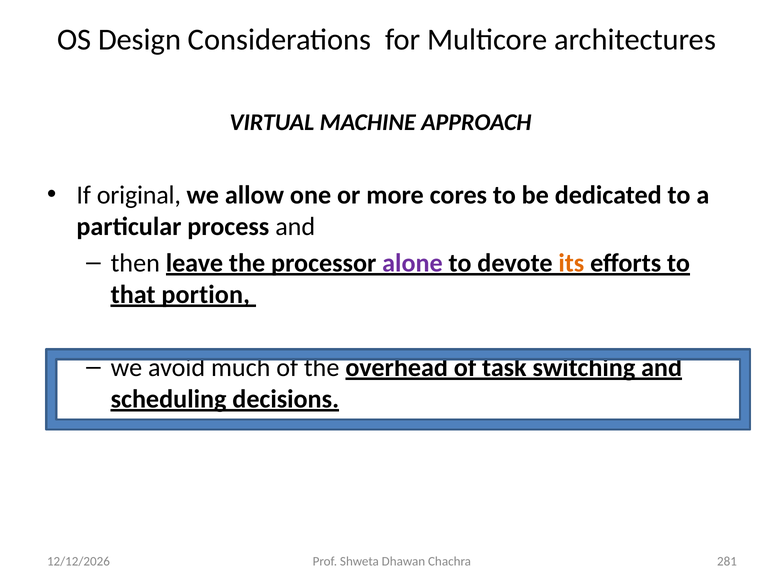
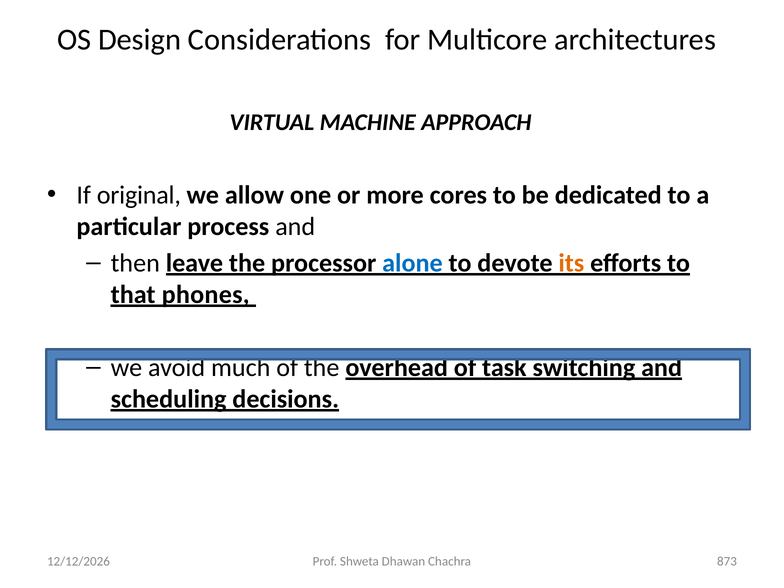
alone colour: purple -> blue (412, 263)
portion: portion -> phones (206, 295)
281: 281 -> 873 (727, 561)
